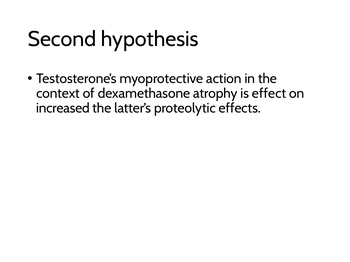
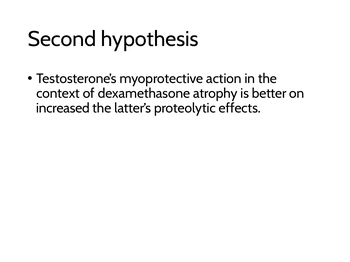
effect: effect -> better (269, 94)
